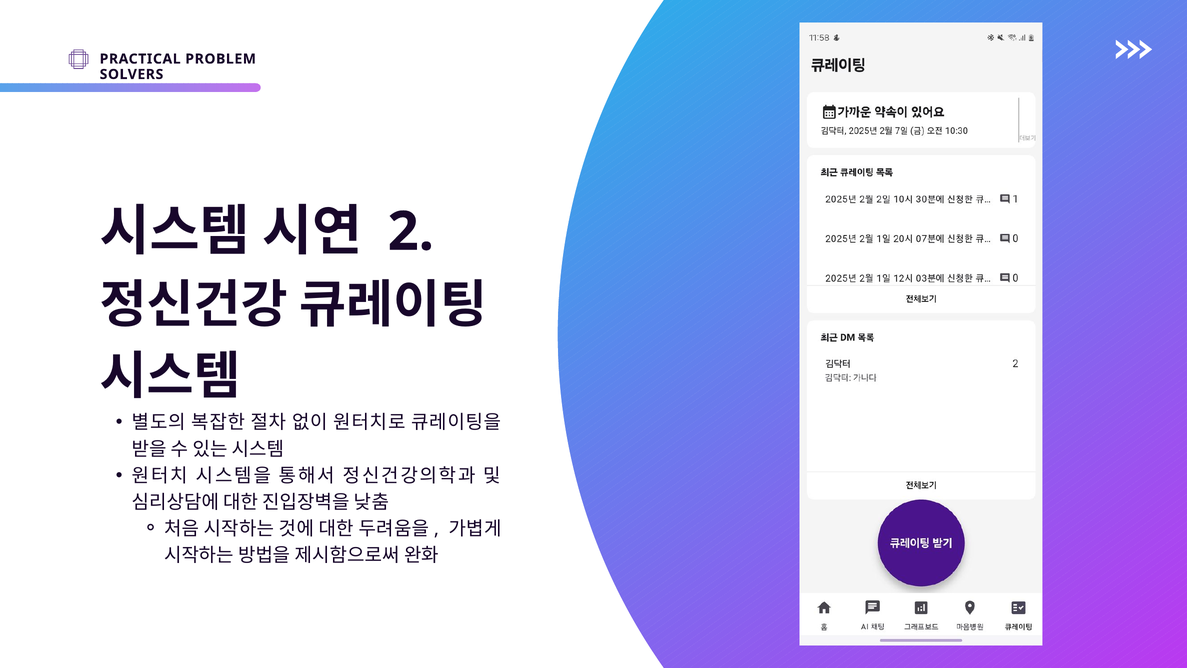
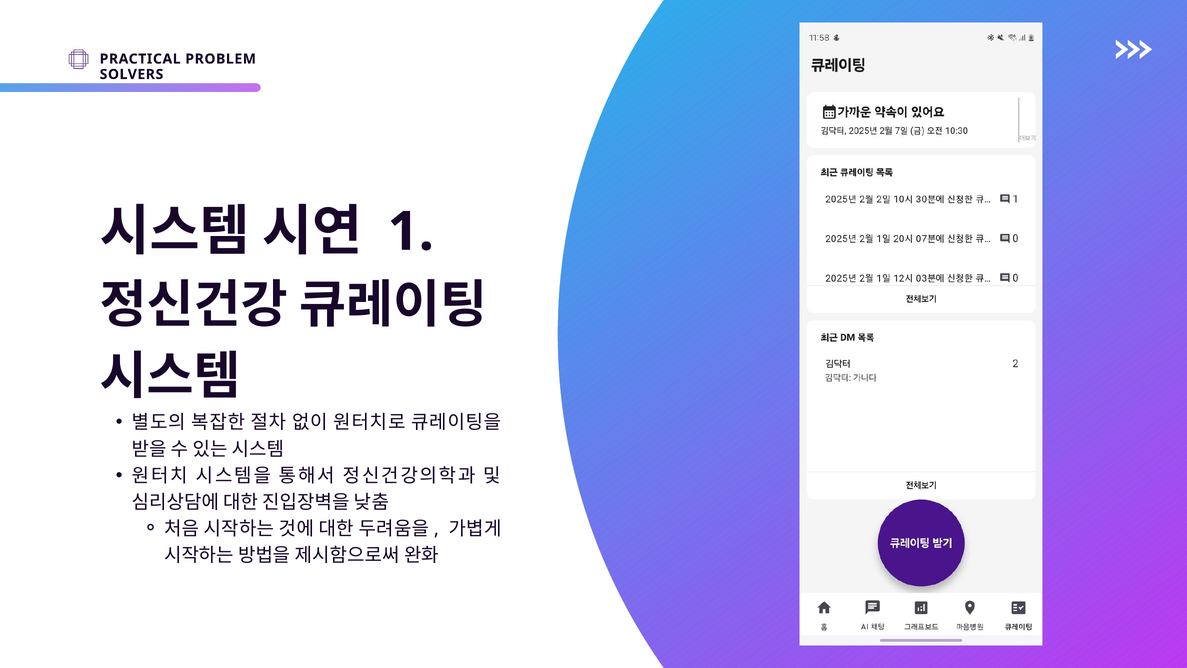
2: 2 -> 1 (411, 232)
